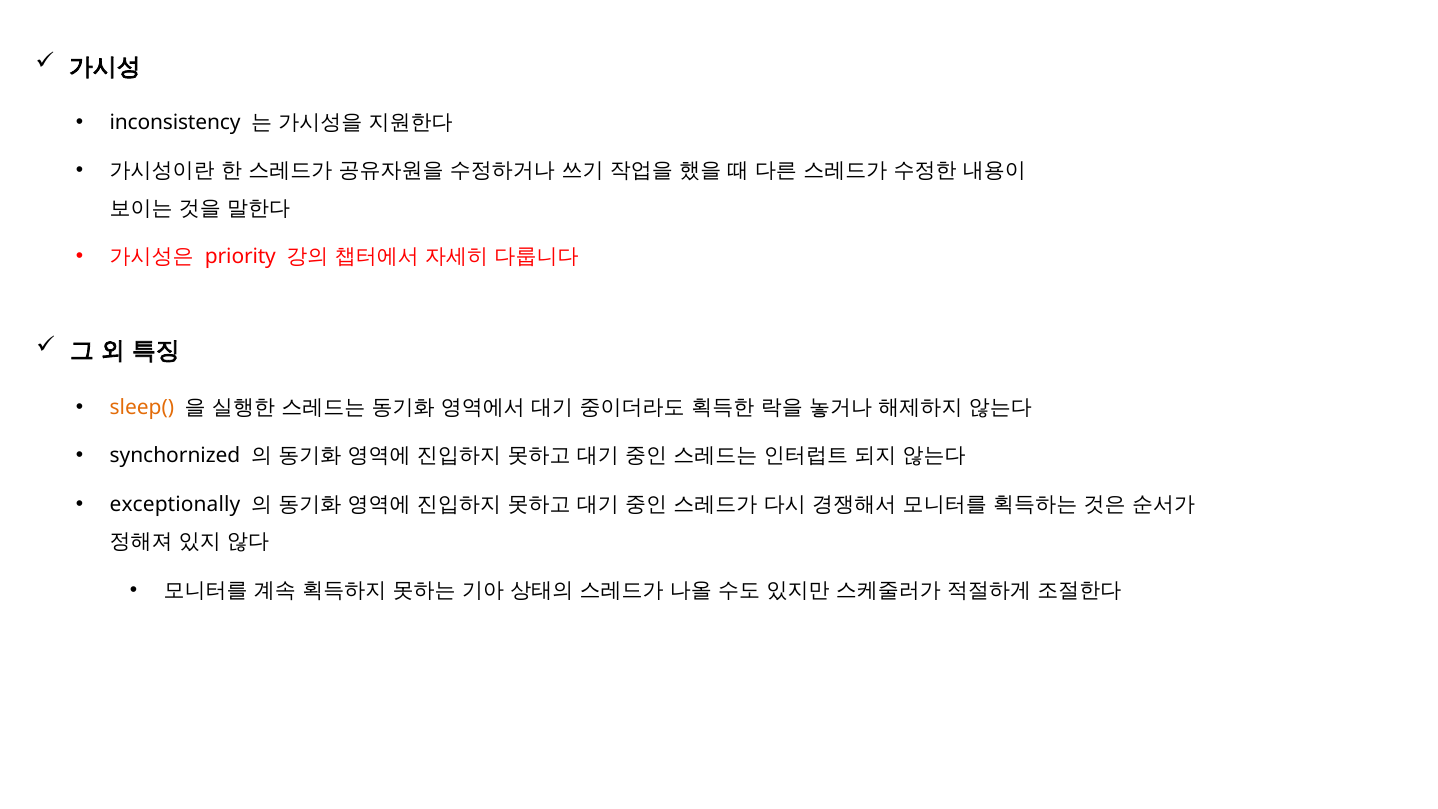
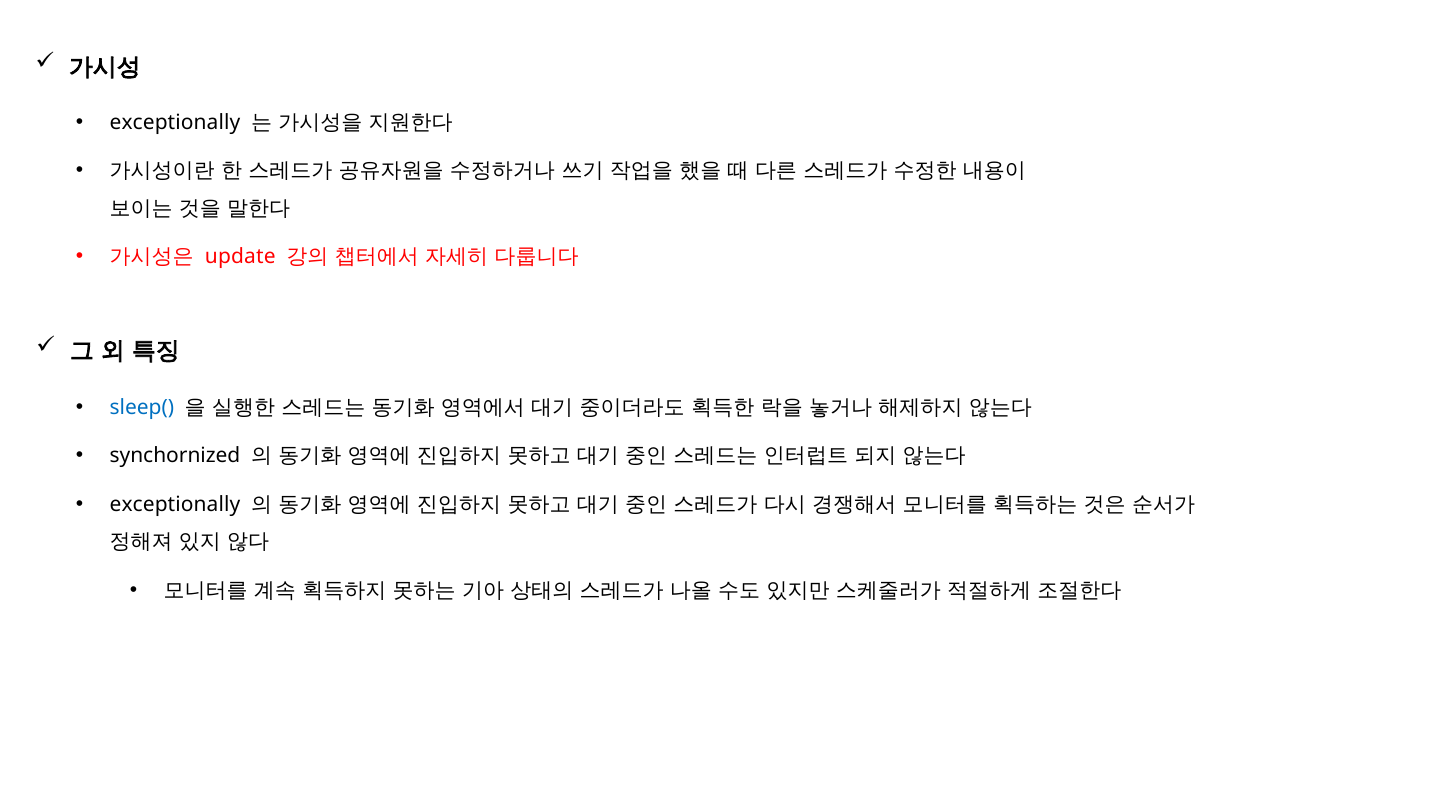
inconsistency: inconsistency -> exceptionally (175, 123)
priority: priority -> update (240, 257)
sleep( colour: orange -> blue (142, 408)
